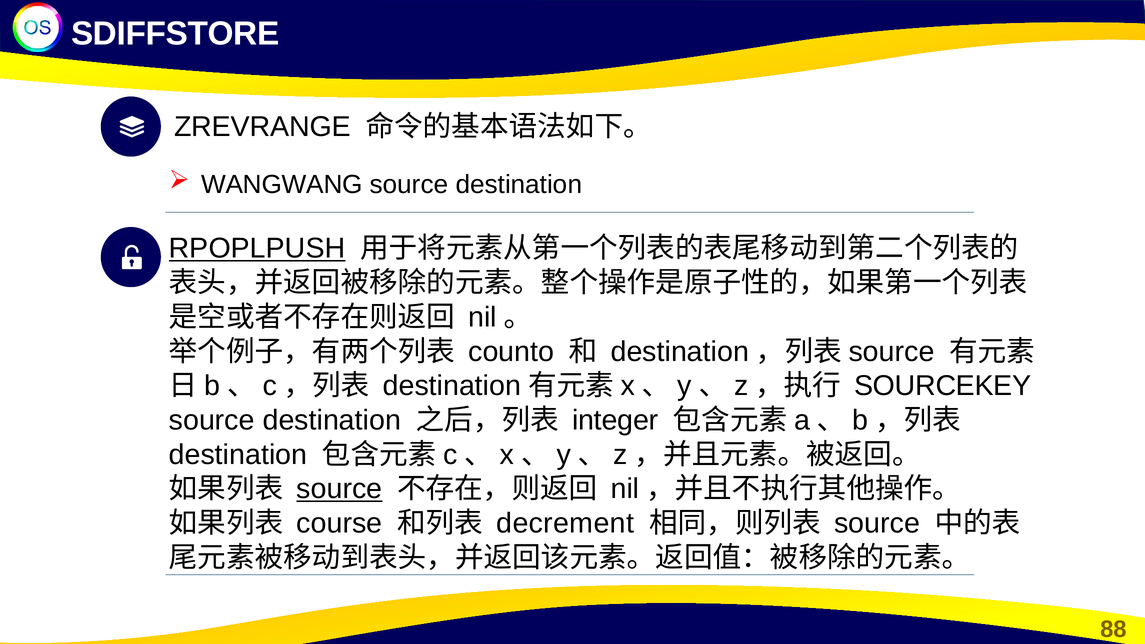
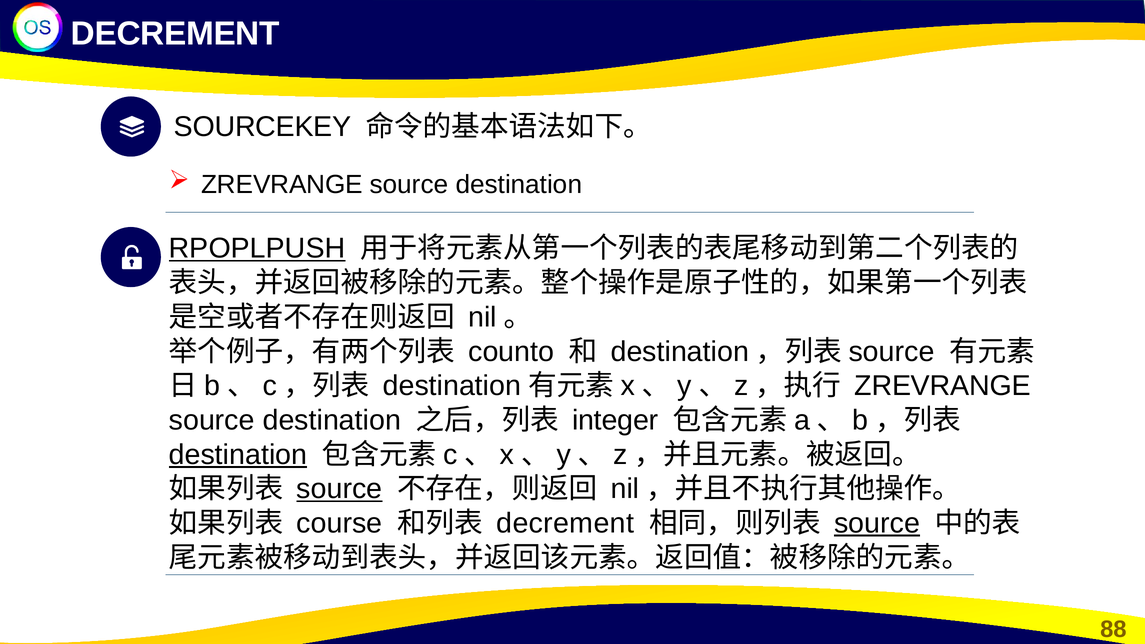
SDIFFSTORE: SDIFFSTORE -> DECREMENT (175, 34)
ZREVRANGE: ZREVRANGE -> SOURCEKEY (263, 127)
WANGWANG: WANGWANG -> ZREVRANGE (282, 184)
SOURCEKEY: SOURCEKEY -> ZREVRANGE (943, 386)
destination underline: none -> present (238, 455)
source underline: none -> present (877, 523)
